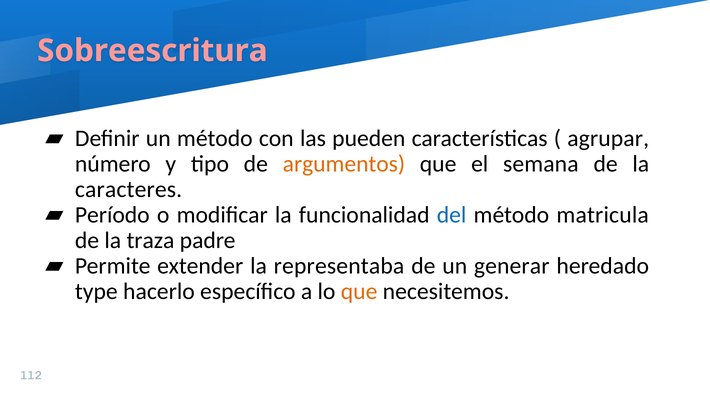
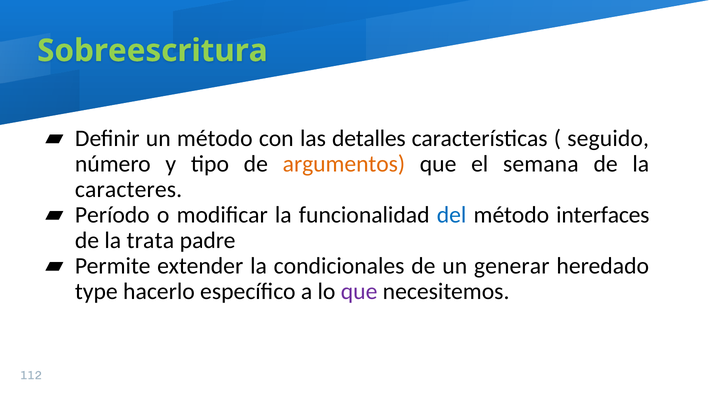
Sobreescritura colour: pink -> light green (152, 51)
pueden: pueden -> detalles (369, 138)
agrupar: agrupar -> seguido (608, 138)
matricula: matricula -> interfaces (603, 215)
traza: traza -> trata (150, 241)
representaba: representaba -> condicionales (339, 266)
que colour: orange -> purple (359, 292)
